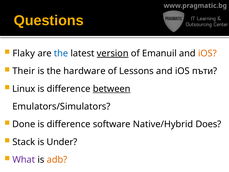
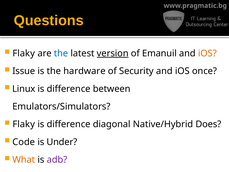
Their: Their -> Issue (24, 71)
Lessons: Lessons -> Security (136, 71)
пъти: пъти -> once (205, 71)
between underline: present -> none (112, 89)
Done: Done -> Flaky (24, 124)
software: software -> diagonal (112, 124)
Stack: Stack -> Code (24, 142)
What colour: purple -> orange (24, 160)
adb colour: orange -> purple (57, 160)
